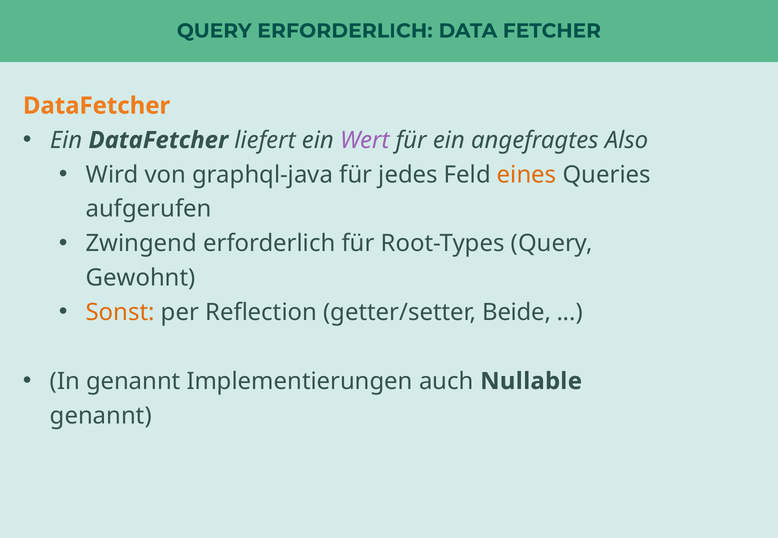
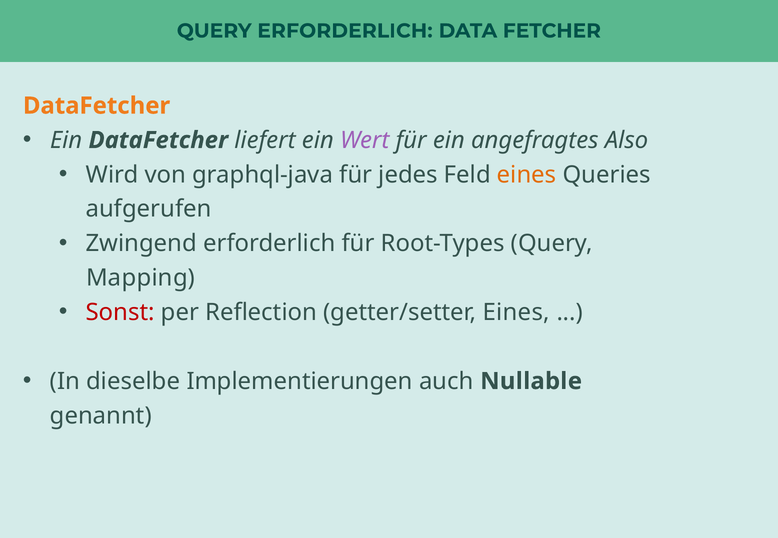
Gewohnt: Gewohnt -> Mapping (141, 278)
Sonst colour: orange -> red (120, 313)
getter/setter Beide: Beide -> Eines (516, 313)
In genannt: genannt -> dieselbe (133, 382)
